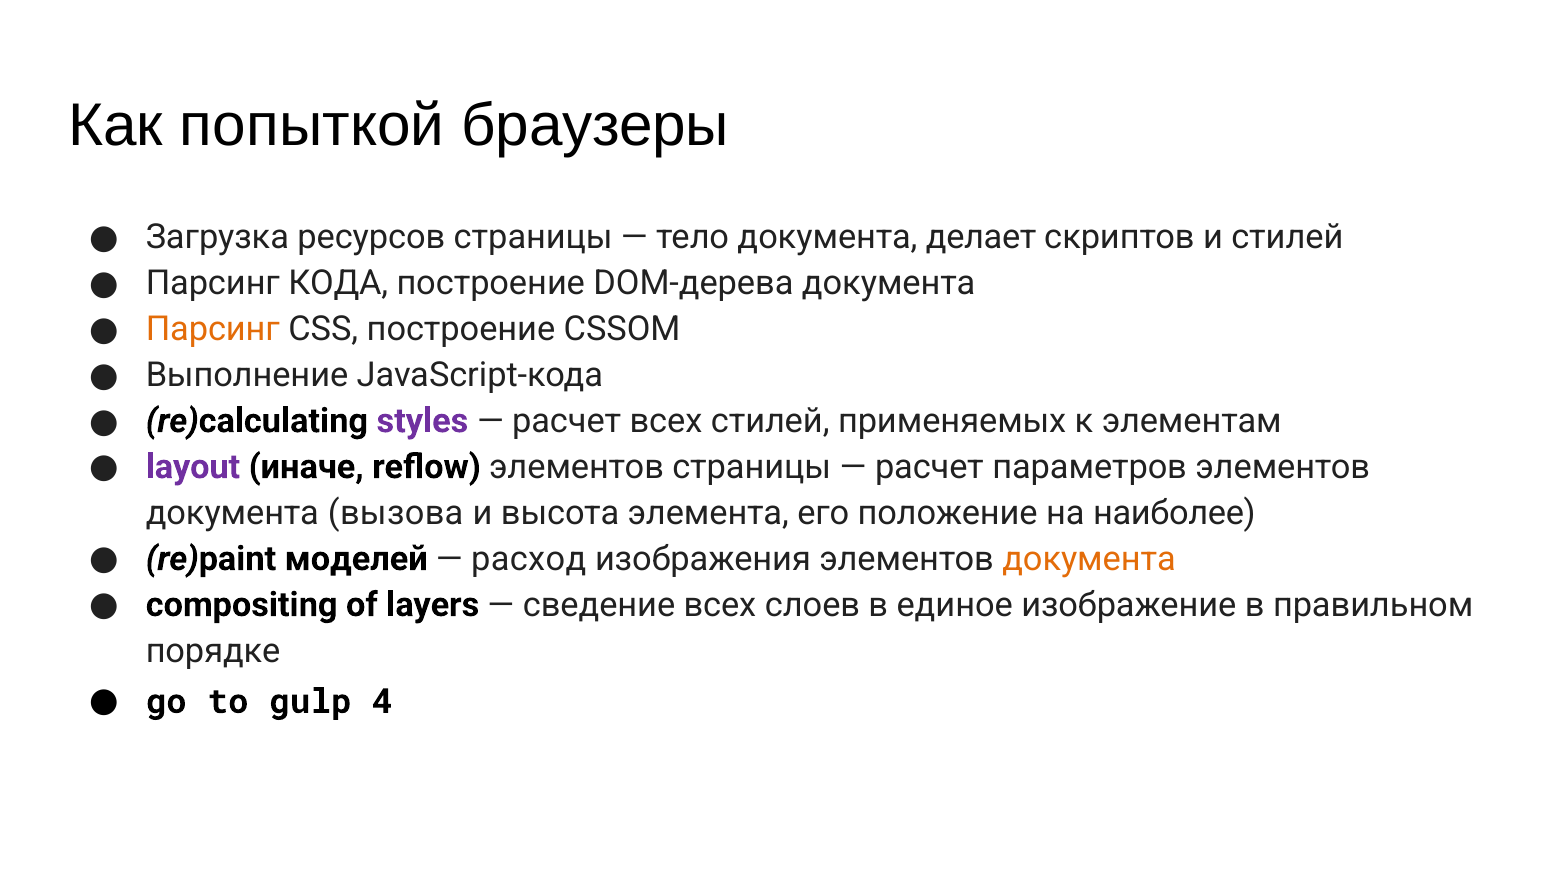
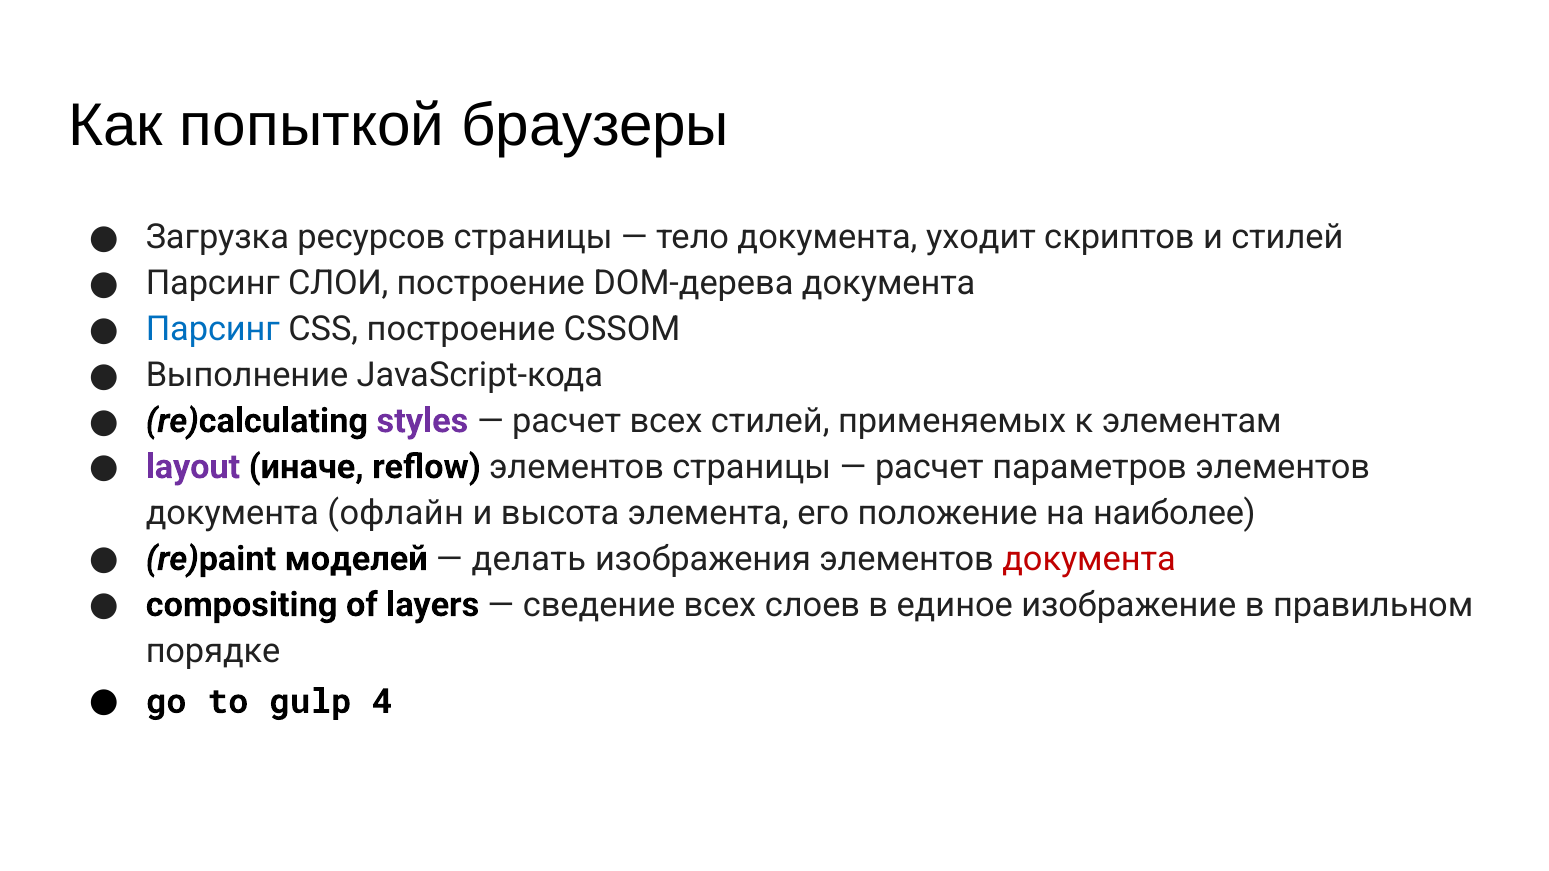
делает: делает -> уходит (981, 237)
КОДА: КОДА -> СЛОИ (338, 283)
Парсинг colour: orange -> blue (213, 329)
вызова: вызова -> офлайн (396, 513)
расход: расход -> делать (529, 559)
документа colour: orange -> red (1089, 559)
